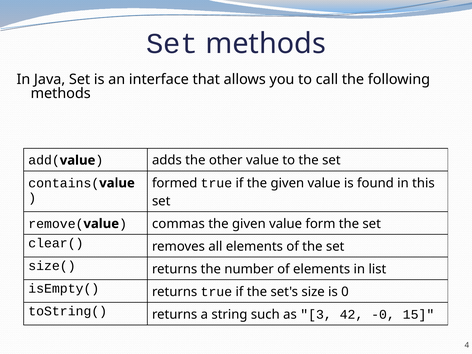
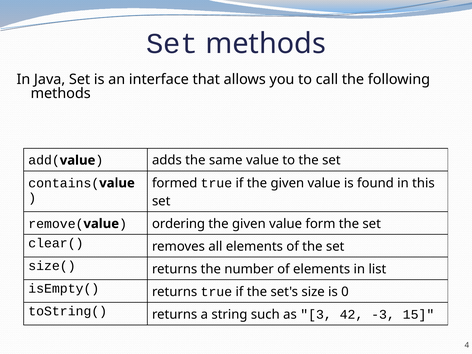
other: other -> same (226, 160)
commas: commas -> ordering (179, 224)
-0: -0 -> -3 (383, 314)
